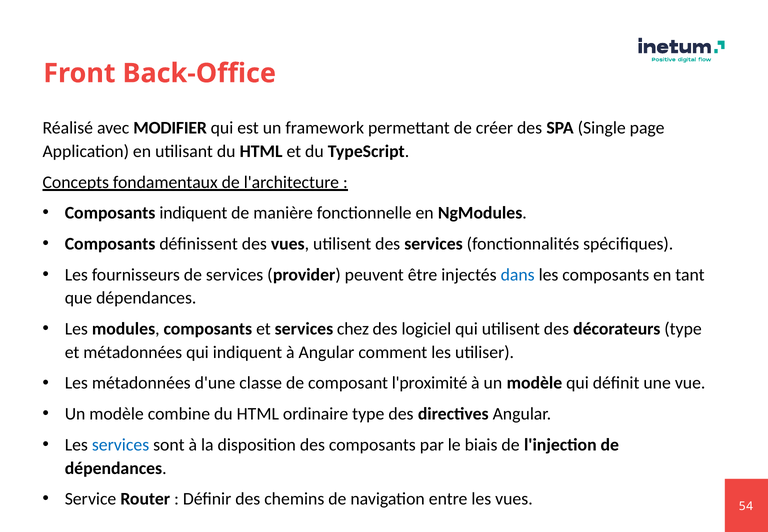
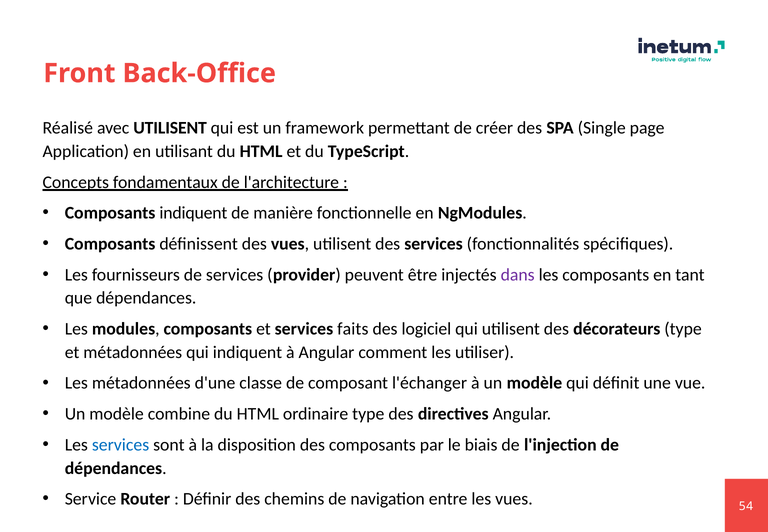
avec MODIFIER: MODIFIER -> UTILISENT (170, 128)
dans colour: blue -> purple (518, 275)
chez: chez -> faits (353, 329)
l'proximité: l'proximité -> l'échanger (430, 383)
